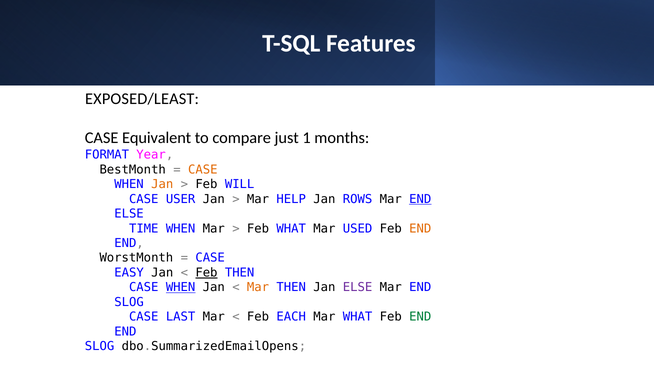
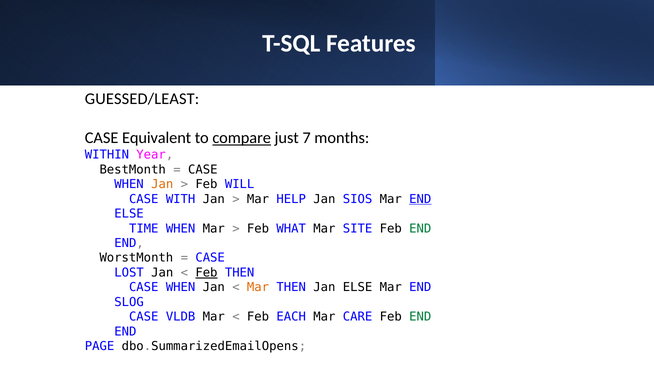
EXPOSED/LEAST: EXPOSED/LEAST -> GUESSED/LEAST (142, 99)
compare underline: none -> present (242, 138)
1: 1 -> 7 (307, 138)
FORMAT: FORMAT -> WITHIN (107, 155)
CASE colour: orange -> black (203, 170)
USER: USER -> WITH (181, 199)
ROWS: ROWS -> SIOS (358, 199)
USED: USED -> SITE (358, 228)
END colour: orange -> green (420, 228)
EASY: EASY -> LOST (129, 273)
WHEN underline: present -> none (181, 287)
ELSE colour: purple -> black (358, 287)
LAST: LAST -> VLDB (181, 317)
Mar WHAT: WHAT -> CARE (358, 317)
SLOG: SLOG -> PAGE (100, 346)
